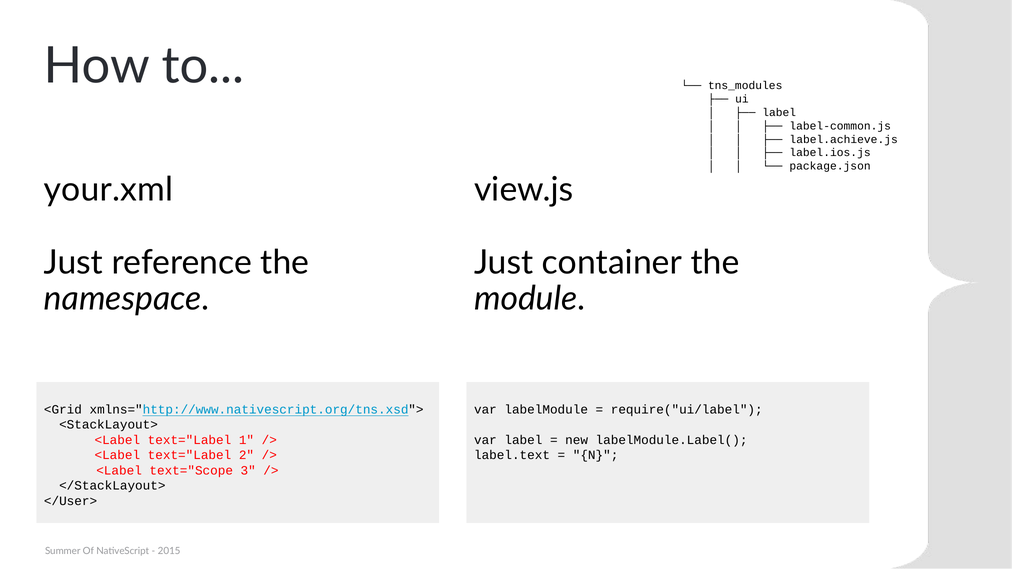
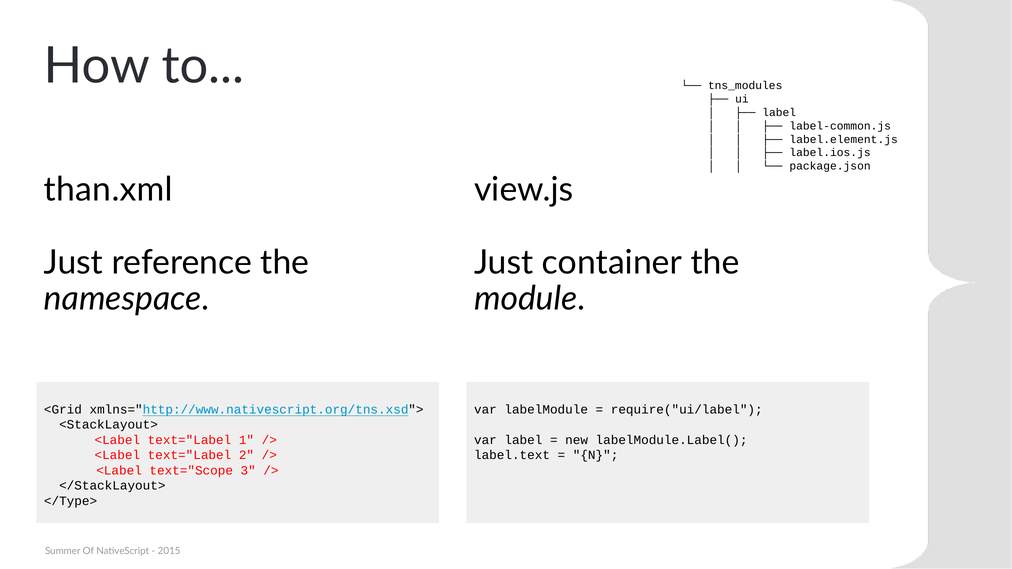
label.achieve.js: label.achieve.js -> label.element.js (844, 139)
your.xml: your.xml -> than.xml (108, 190)
</User>: </User> -> </Type> (71, 501)
